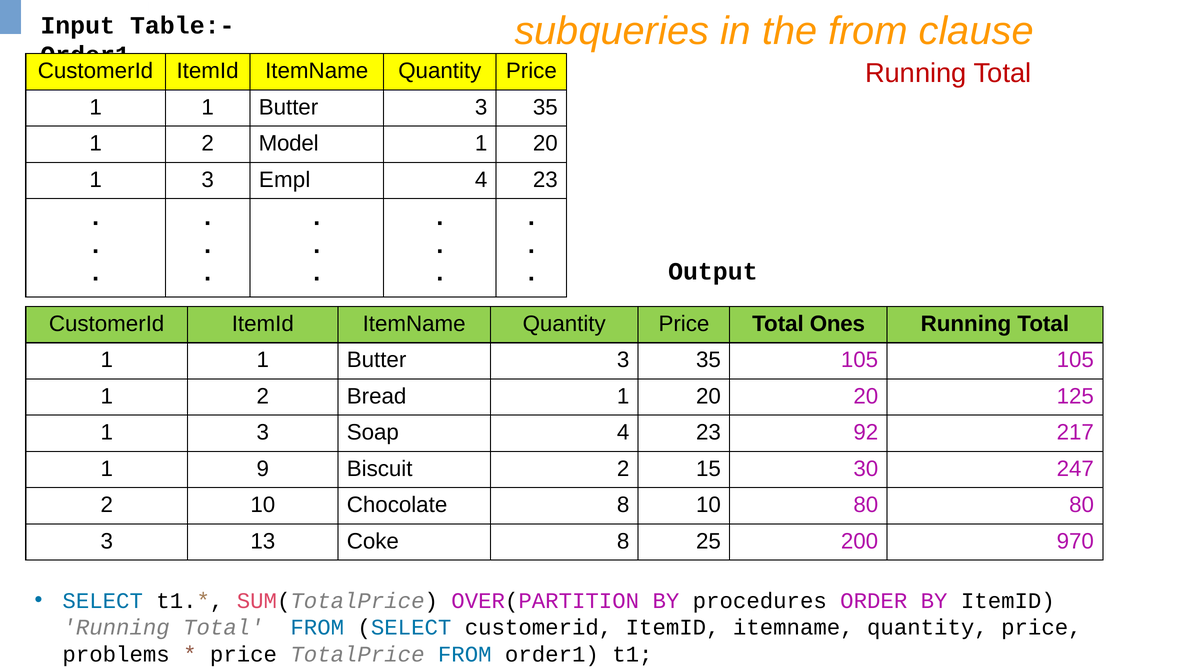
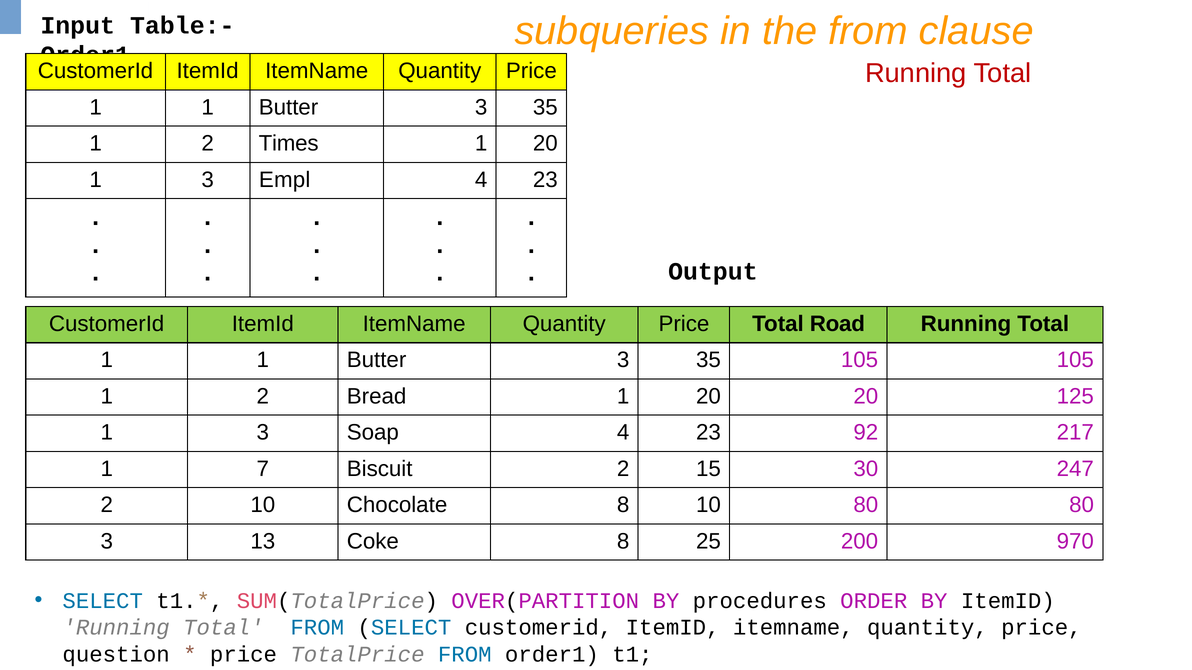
Model: Model -> Times (289, 144)
Ones: Ones -> Road (837, 324)
9: 9 -> 7 (263, 469)
problems: problems -> question (116, 655)
